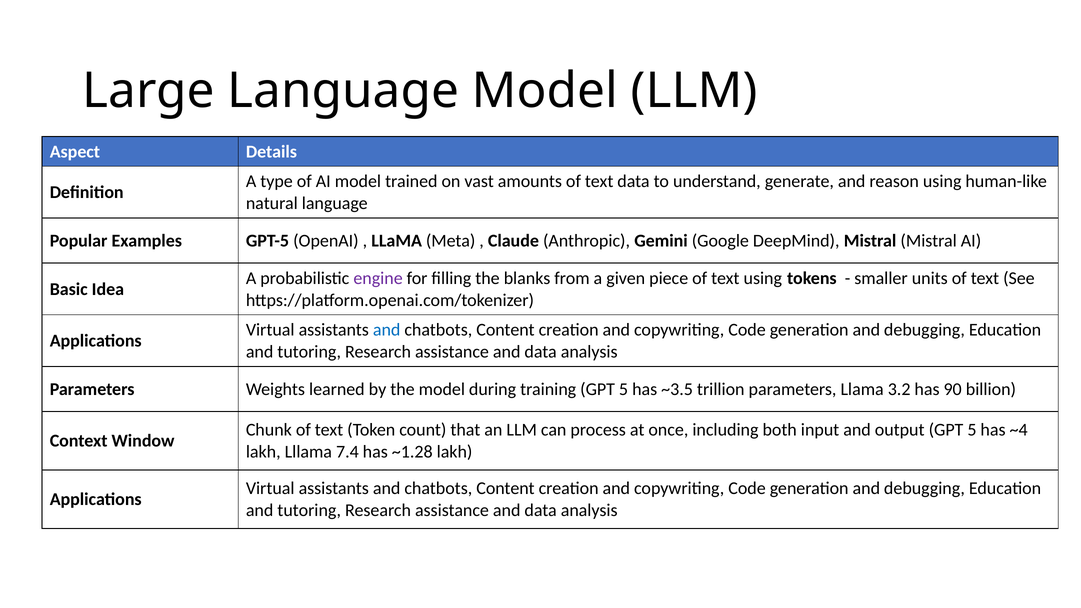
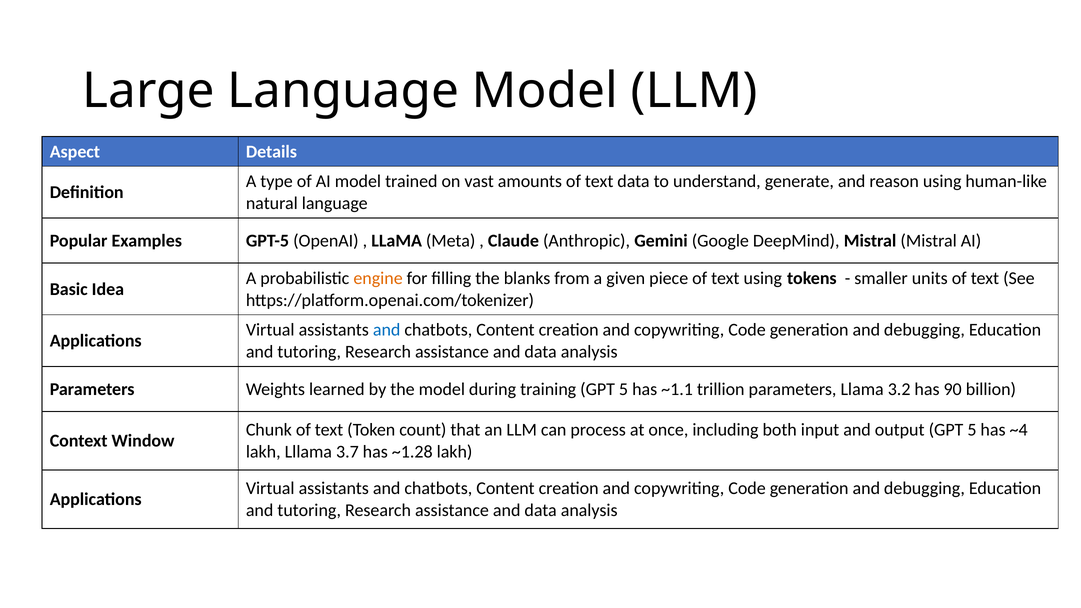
engine colour: purple -> orange (378, 278)
~3.5: ~3.5 -> ~1.1 (677, 389)
7.4: 7.4 -> 3.7 (347, 452)
